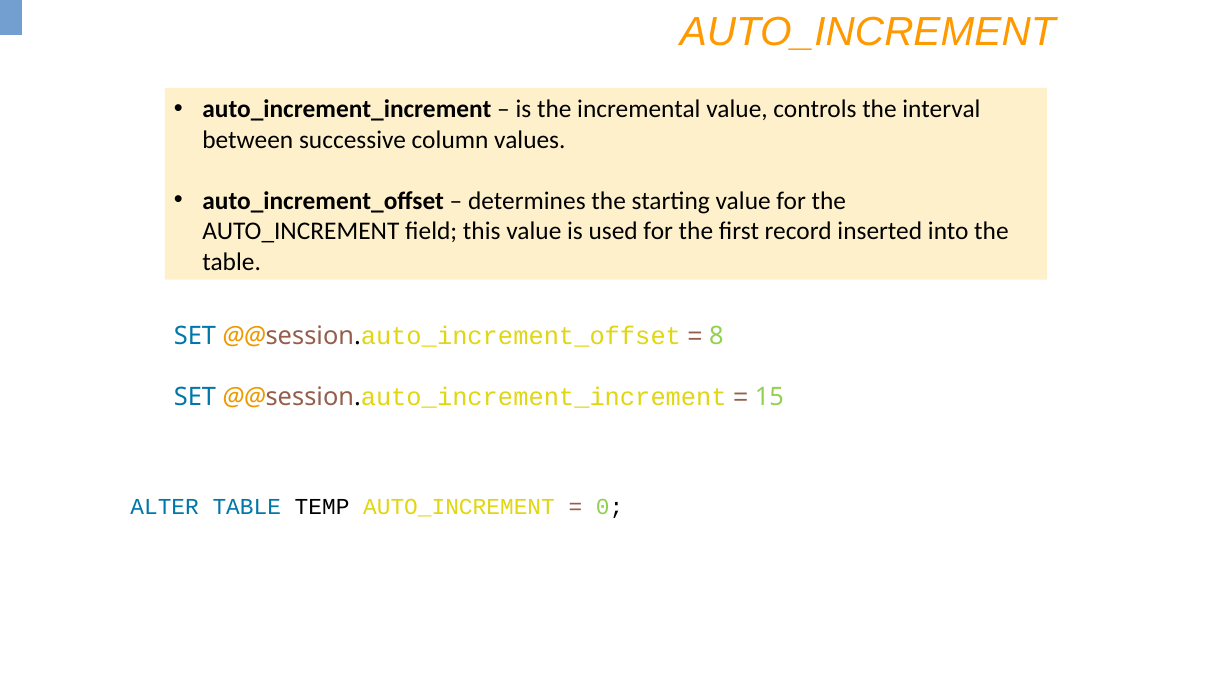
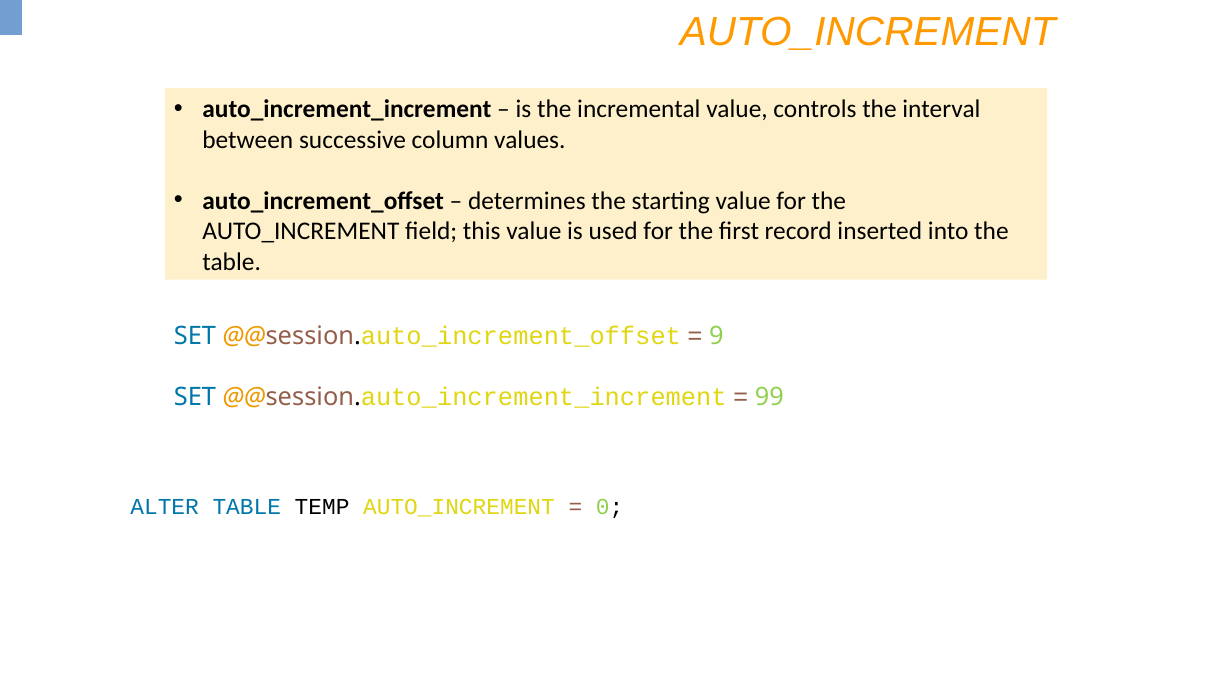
8: 8 -> 9 (716, 336)
15: 15 -> 99 (769, 397)
